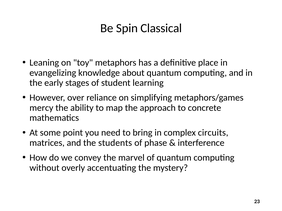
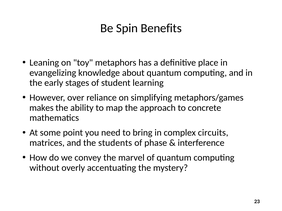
Classical: Classical -> Benefits (161, 28)
mercy: mercy -> makes (41, 108)
